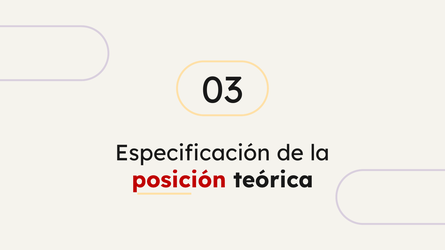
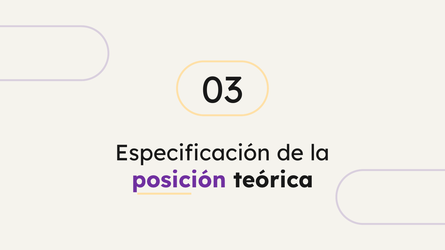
posición colour: red -> purple (179, 180)
